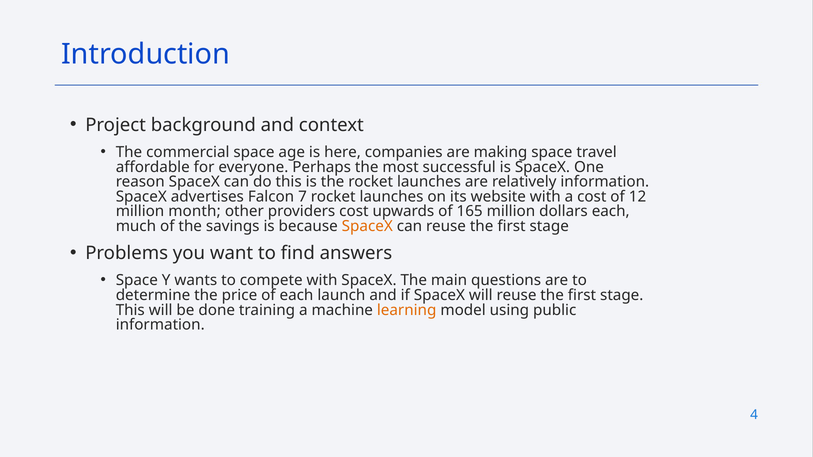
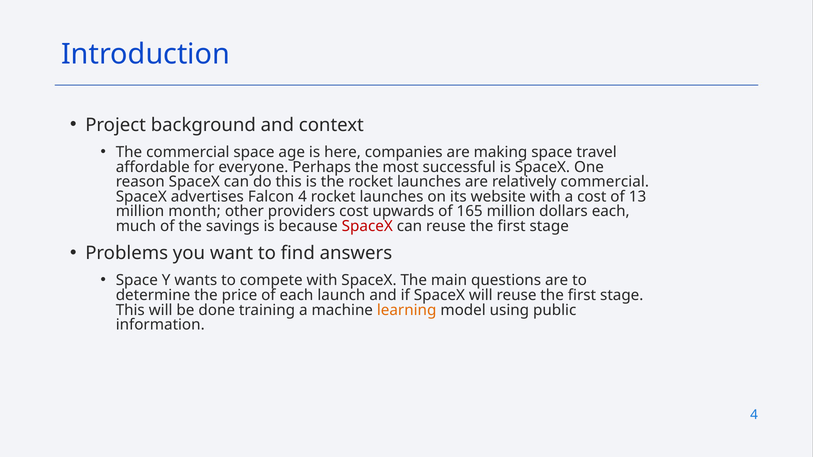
relatively information: information -> commercial (605, 182)
Falcon 7: 7 -> 4 (302, 197)
12: 12 -> 13 (638, 197)
SpaceX colour: orange -> red (367, 226)
